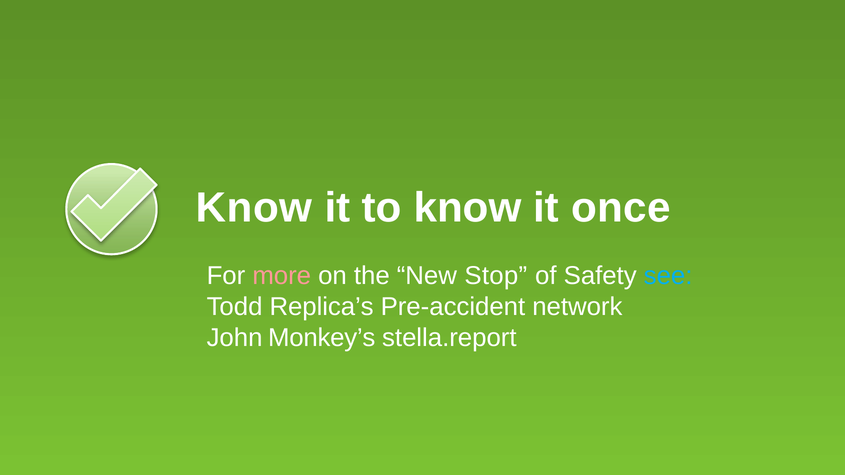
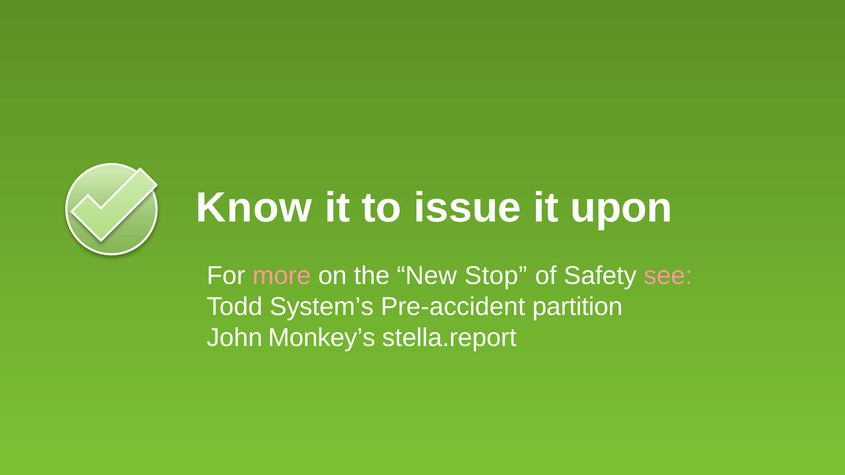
to know: know -> issue (468, 208)
once: once -> upon (621, 208)
see colour: light blue -> pink (668, 276)
Replica’s: Replica’s -> System’s (322, 307)
network: network -> partition (577, 307)
